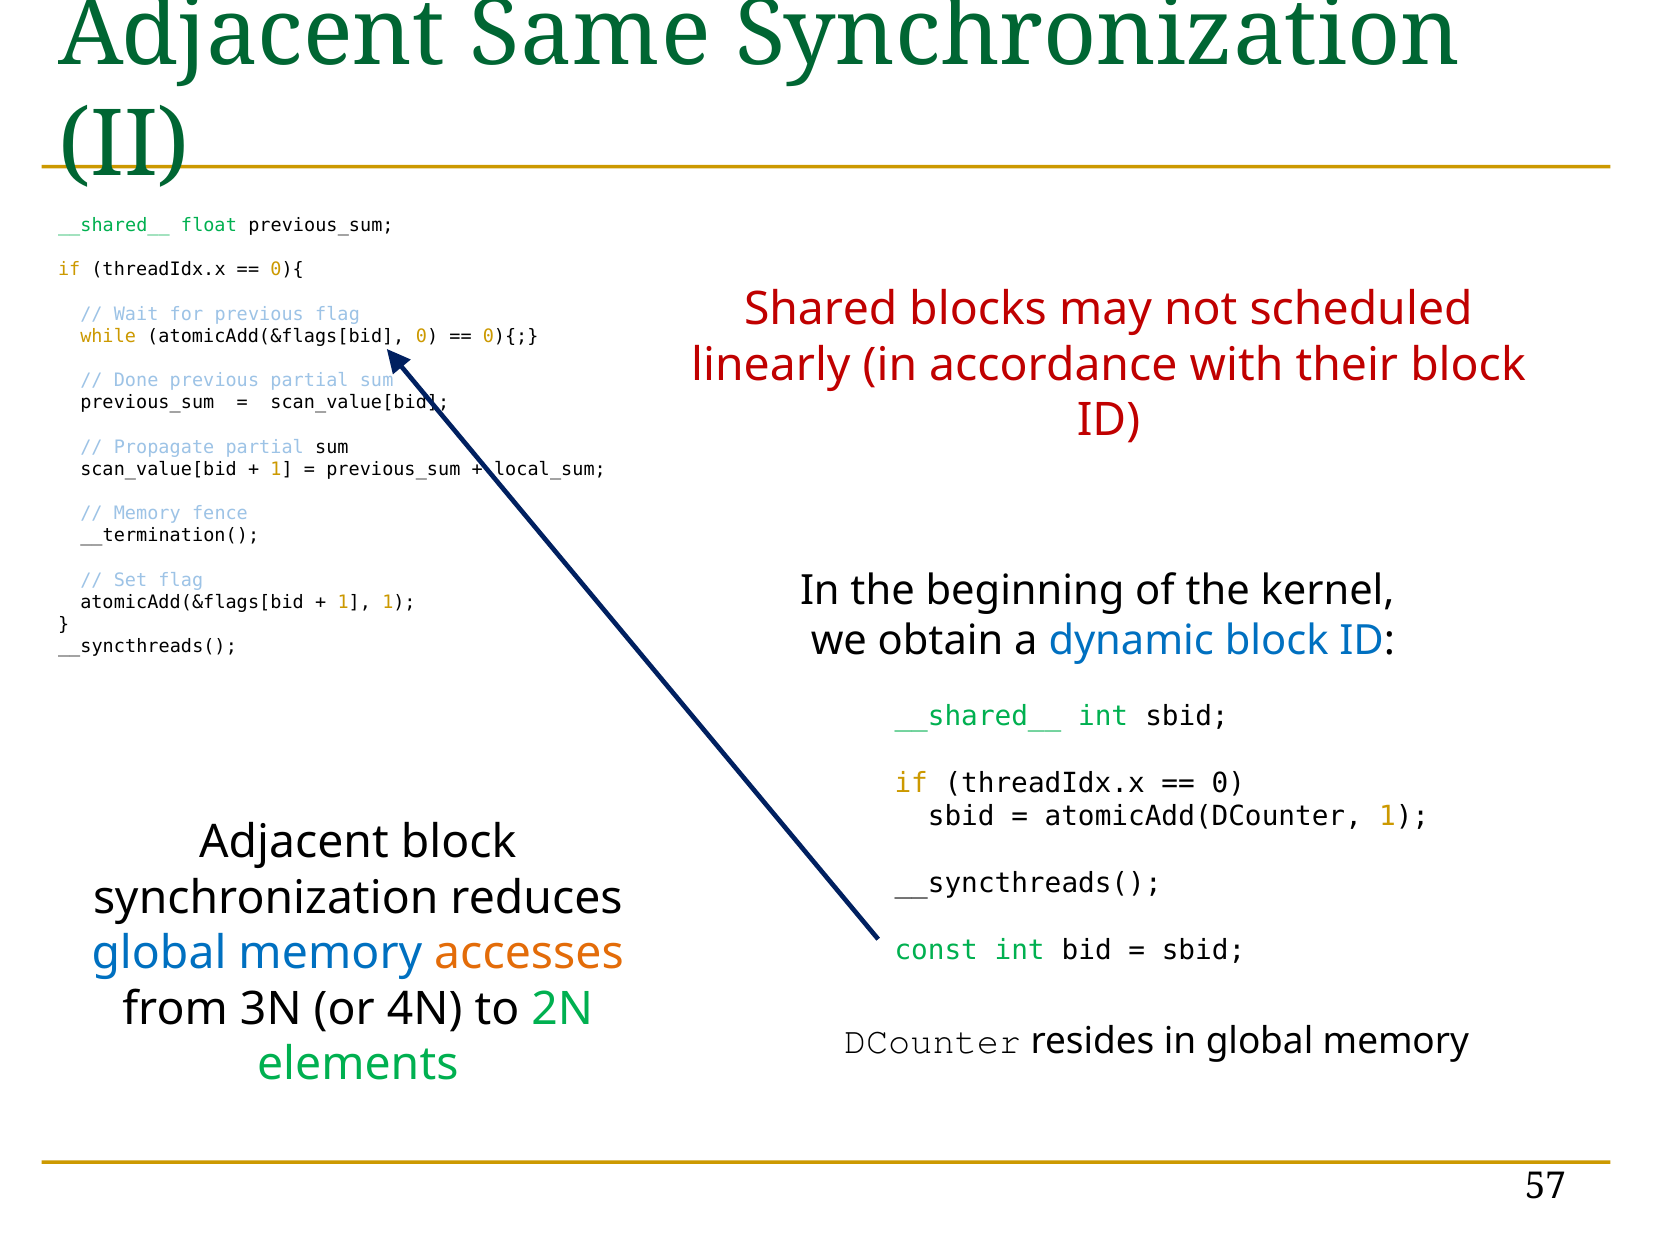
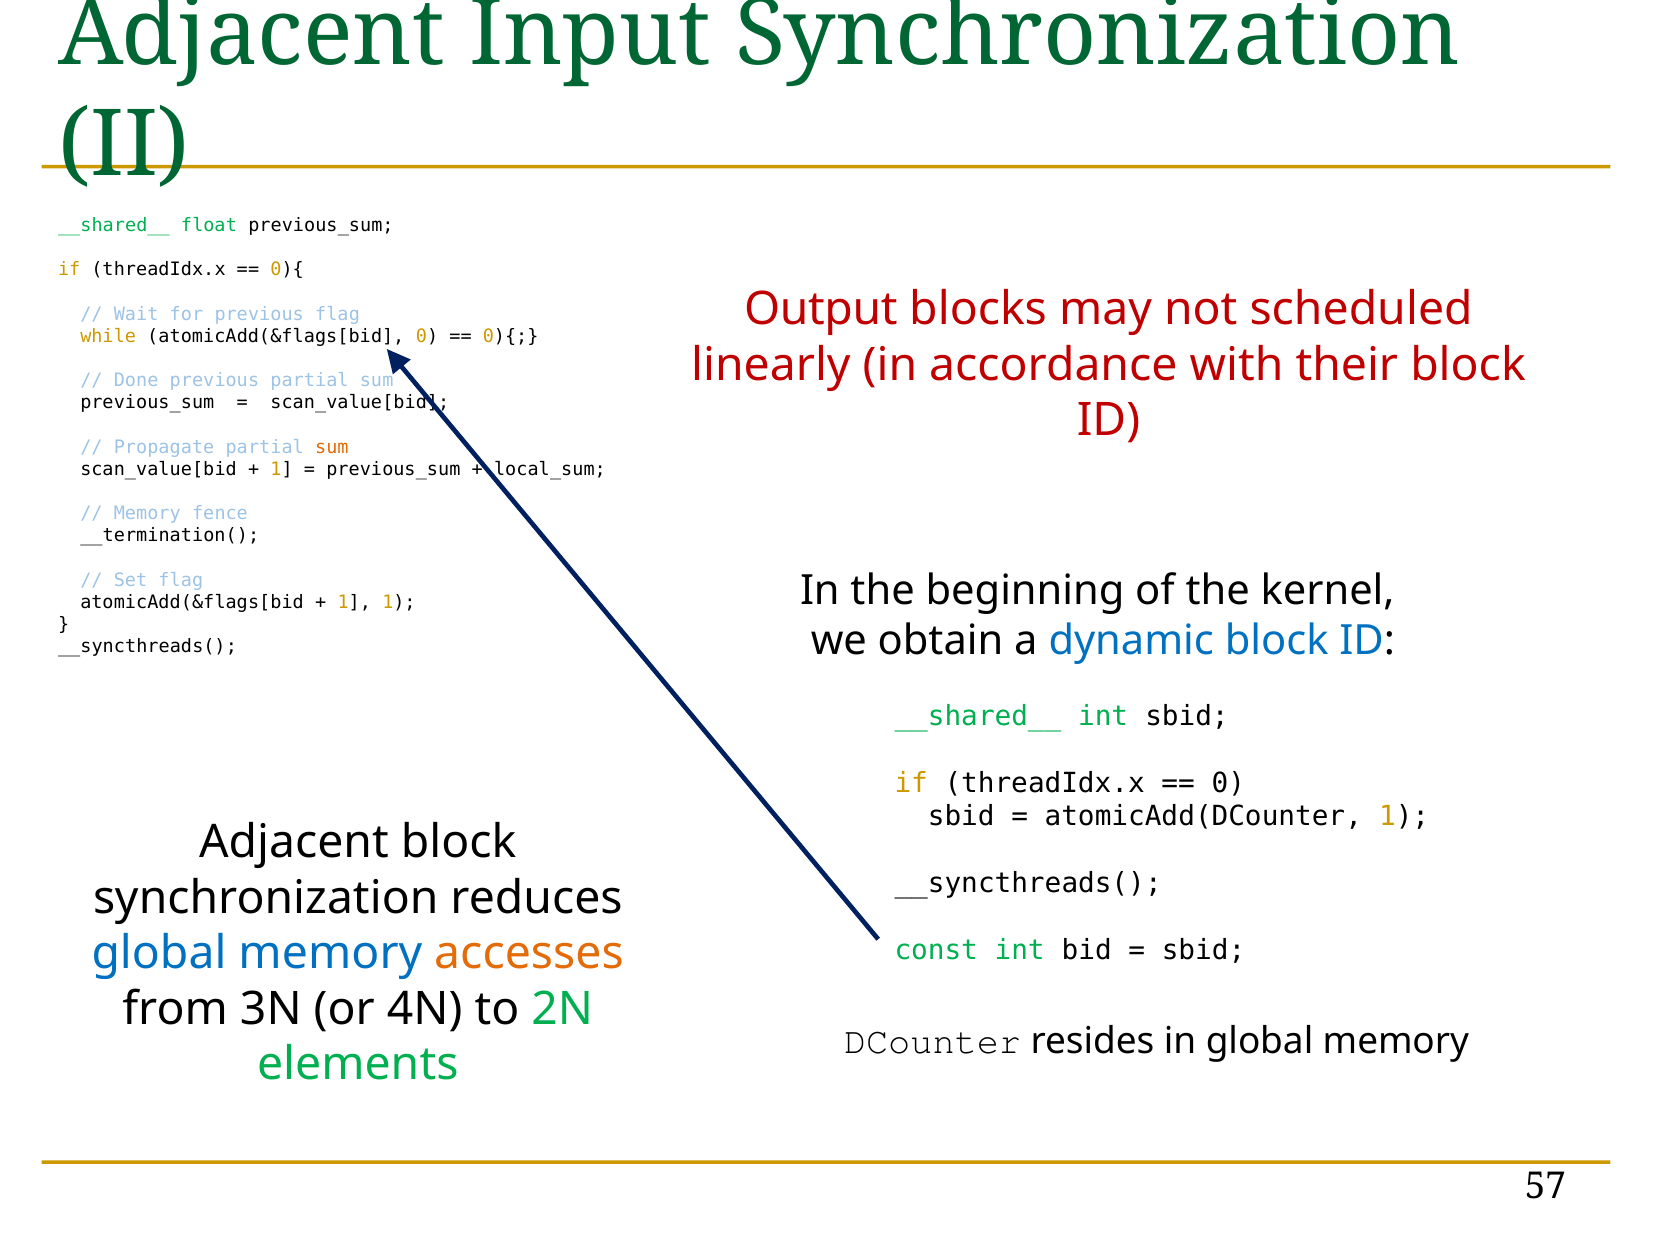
Same: Same -> Input (590, 34)
Shared: Shared -> Output (821, 310)
sum colour: black -> orange (332, 447)
